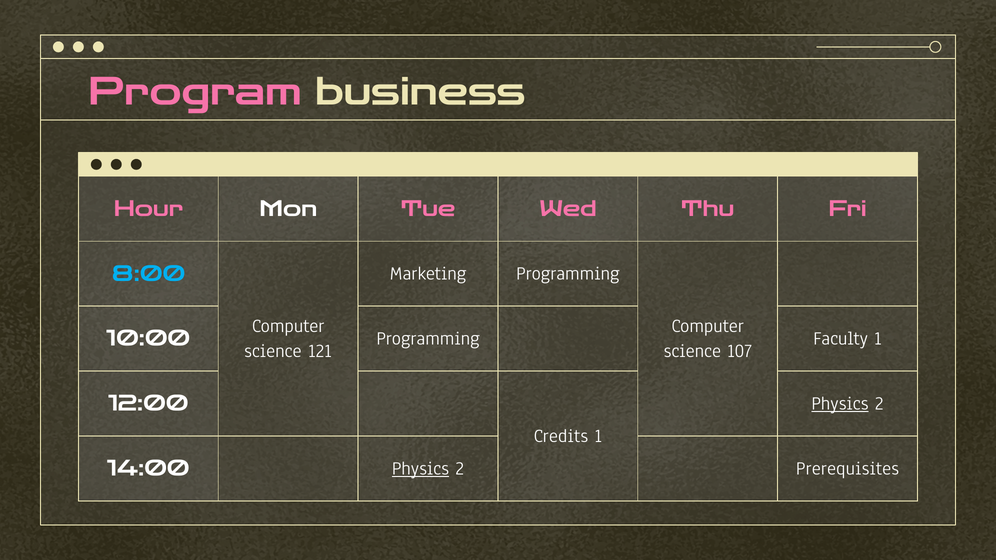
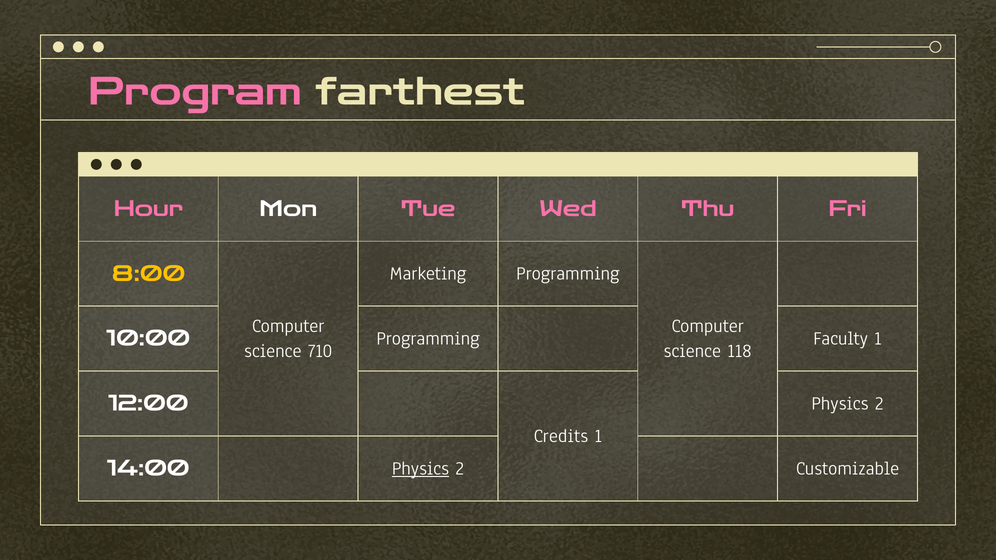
business: business -> farthest (420, 92)
8:00 colour: light blue -> yellow (148, 274)
121: 121 -> 710 (320, 351)
107: 107 -> 118 (740, 351)
Physics underline: present -> none (840, 404)
Prerequisites: Prerequisites -> Customizable (848, 469)
